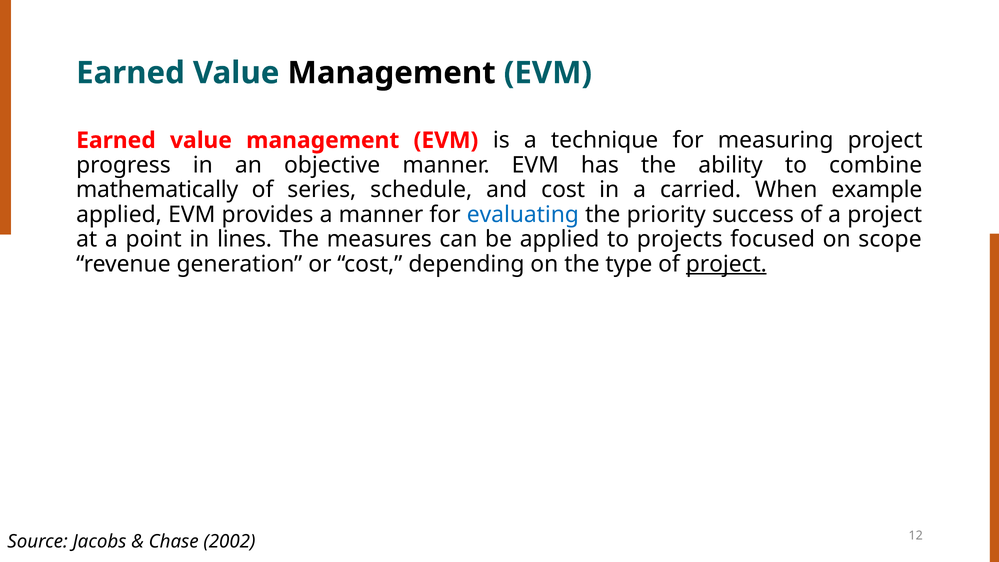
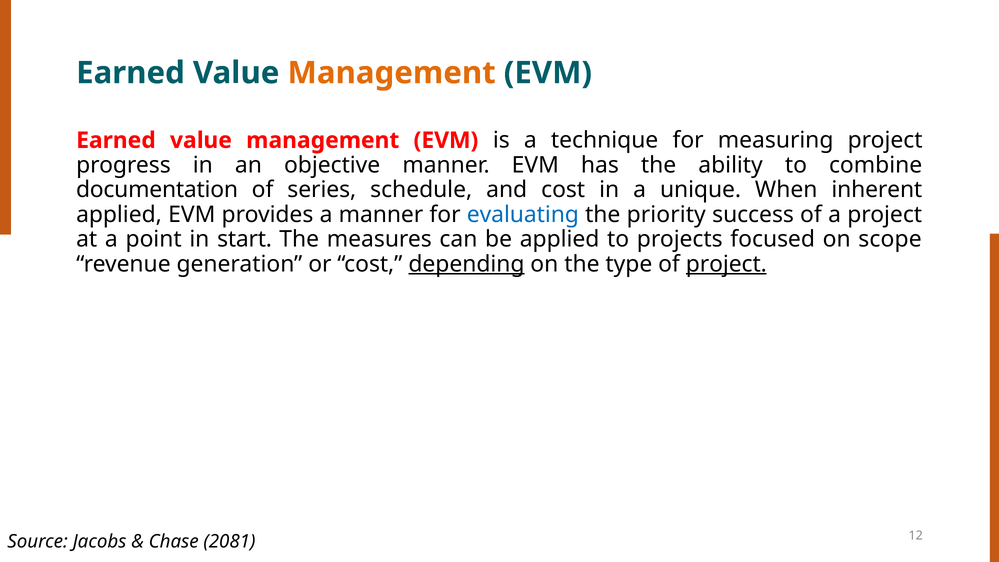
Management colour: black -> orange (392, 73)
mathematically: mathematically -> documentation (157, 190)
carried: carried -> unique (701, 190)
example: example -> inherent (877, 190)
lines: lines -> start (245, 239)
depending underline: none -> present (466, 264)
2002: 2002 -> 2081 (229, 542)
